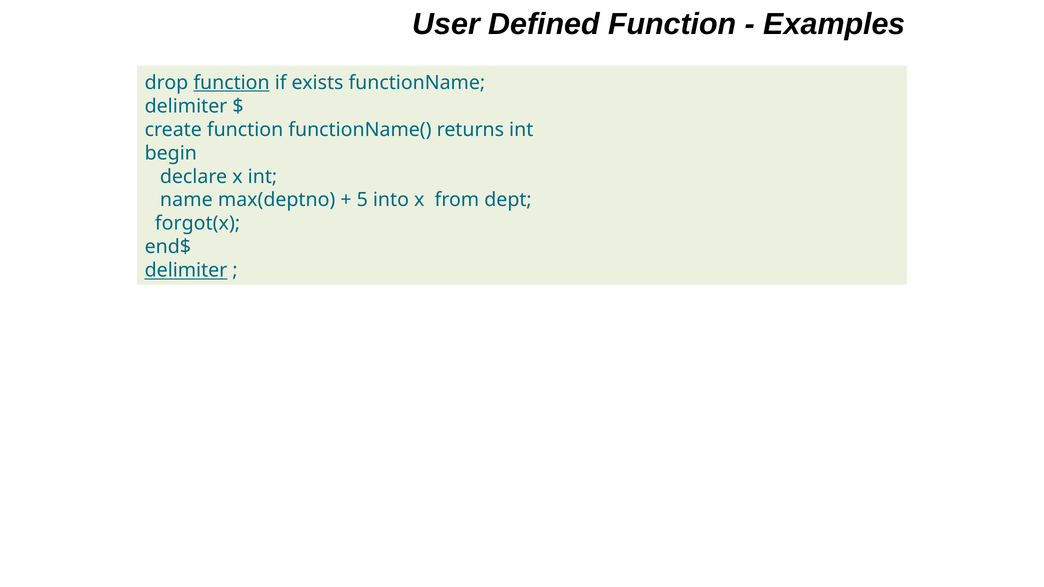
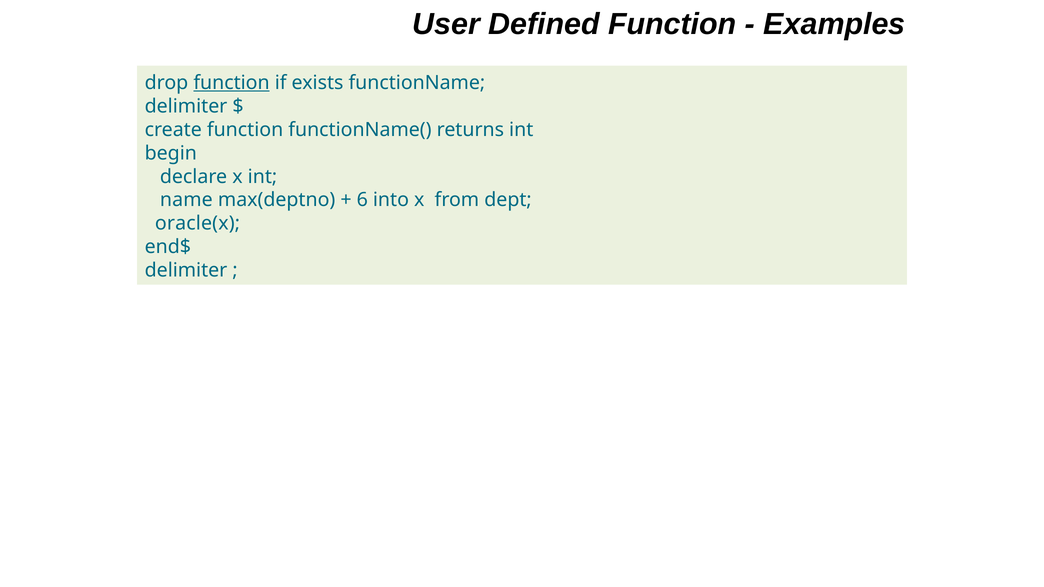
5: 5 -> 6 (362, 200)
forgot(x: forgot(x -> oracle(x (197, 224)
delimiter underline: present -> none (186, 271)
